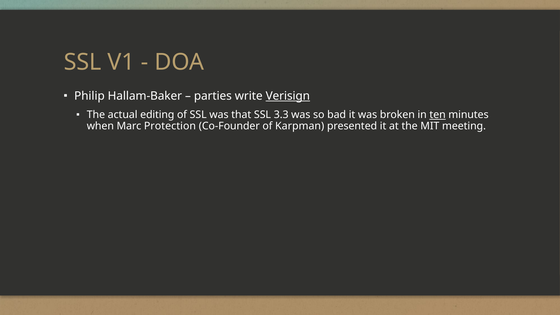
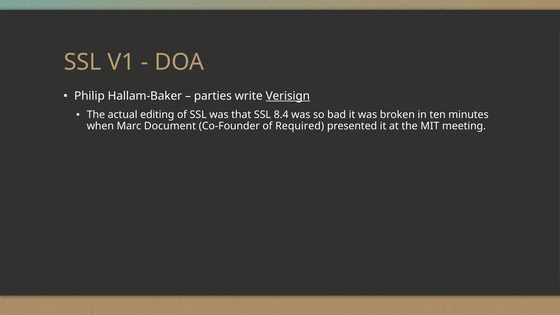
3.3: 3.3 -> 8.4 (281, 115)
ten underline: present -> none (438, 115)
Protection: Protection -> Document (170, 126)
Karpman: Karpman -> Required (300, 126)
